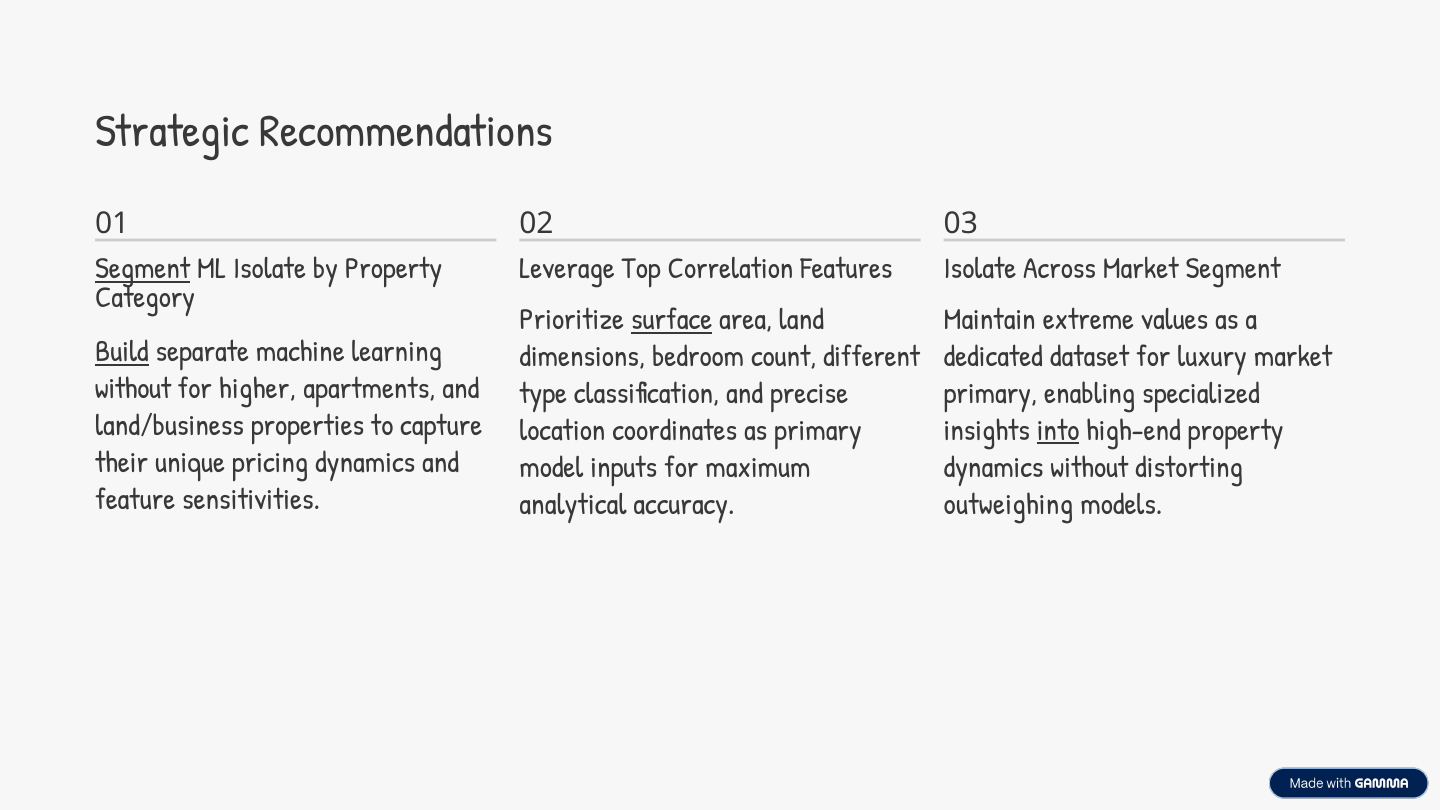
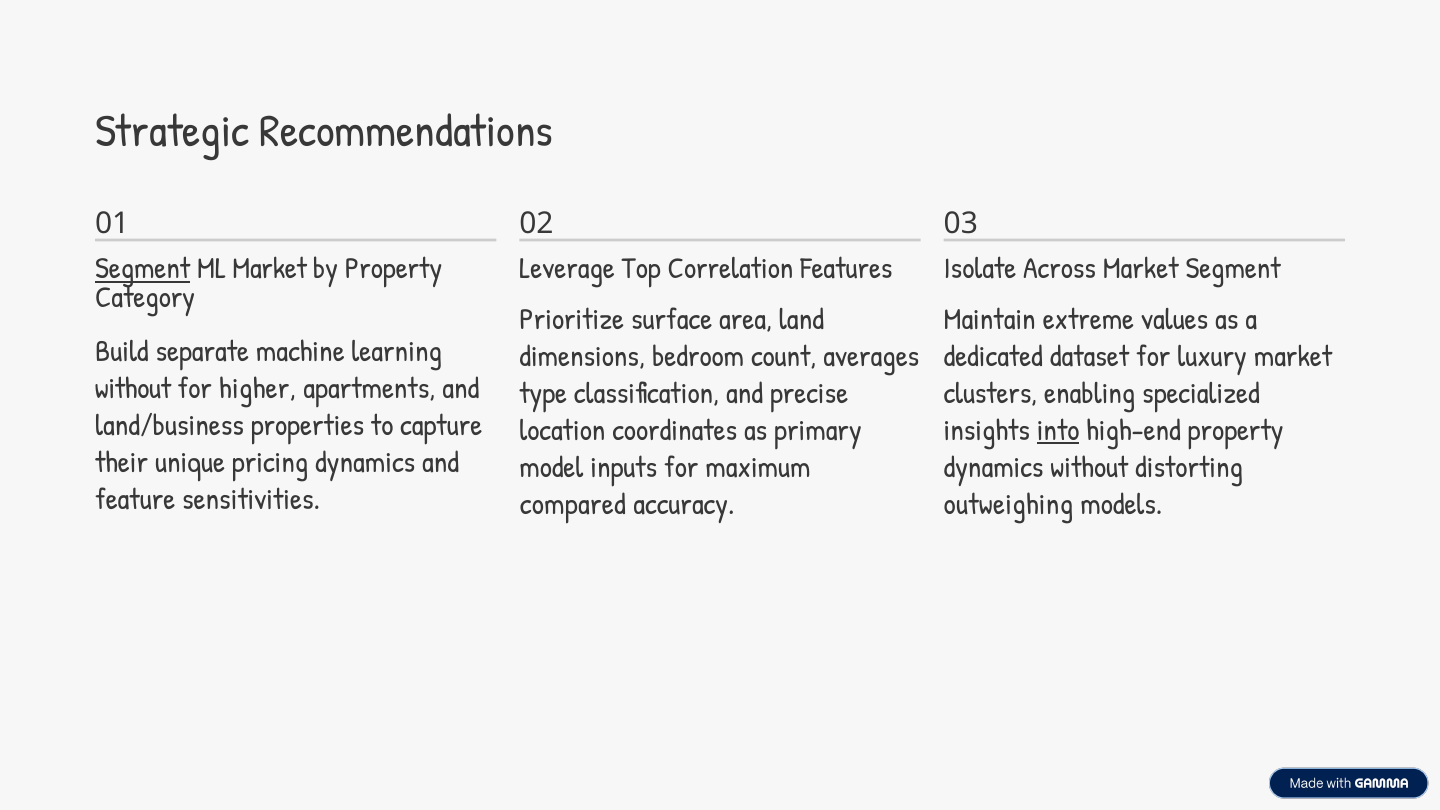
ML Isolate: Isolate -> Market (270, 269)
surface underline: present -> none (672, 320)
Build underline: present -> none (122, 352)
different: different -> averages (871, 357)
primary: primary -> clusters (990, 394)
analytical: analytical -> compared (573, 504)
